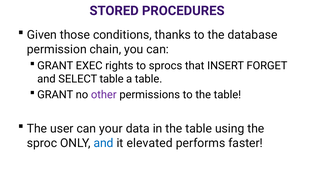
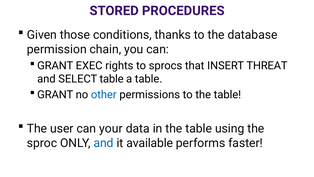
FORGET: FORGET -> THREAT (267, 66)
other colour: purple -> blue (104, 95)
elevated: elevated -> available (150, 143)
